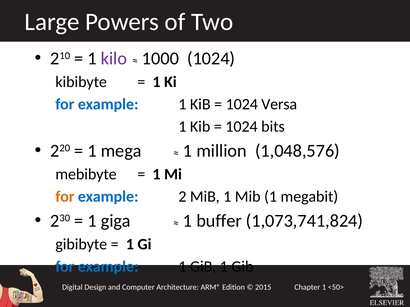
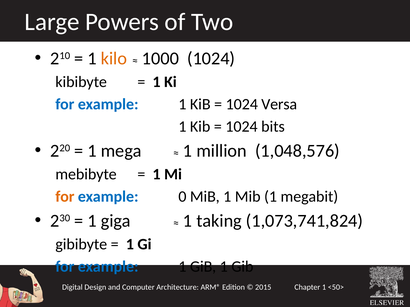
kilo colour: purple -> orange (114, 59)
2: 2 -> 0 (182, 197)
buffer: buffer -> taking (219, 221)
